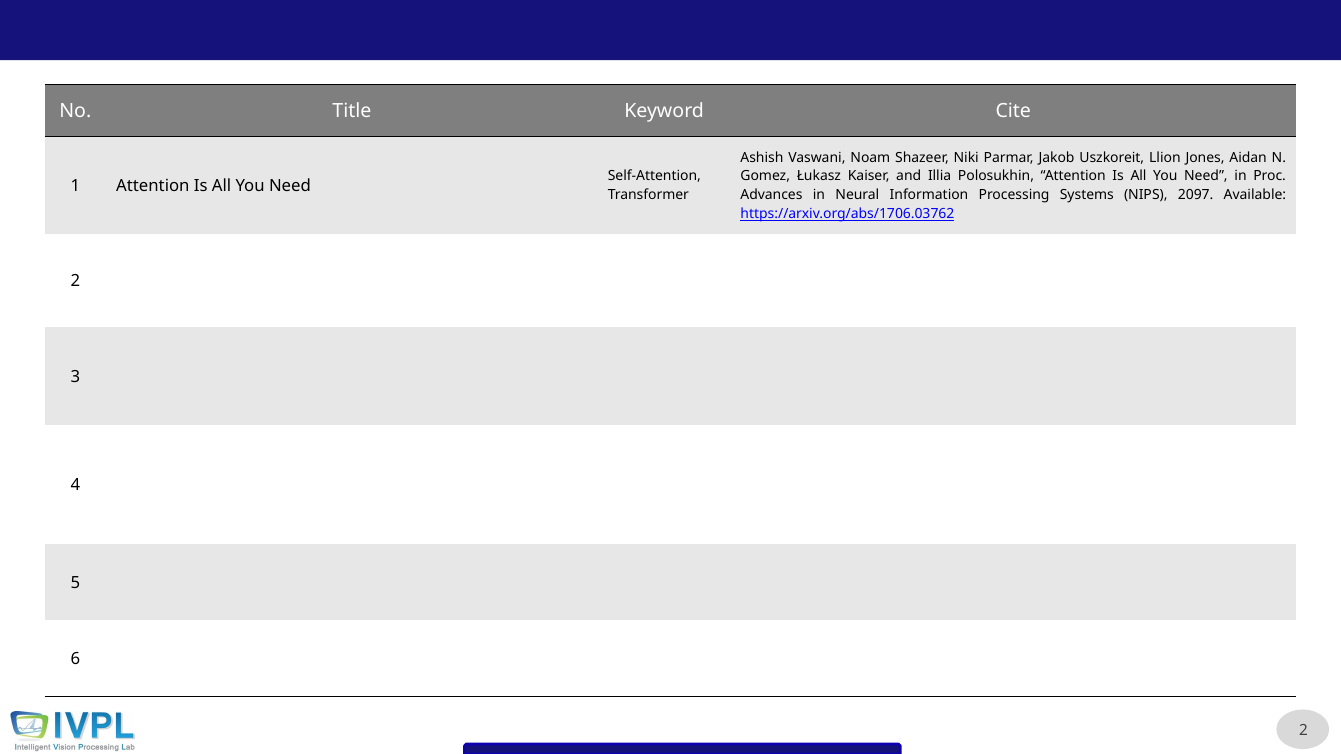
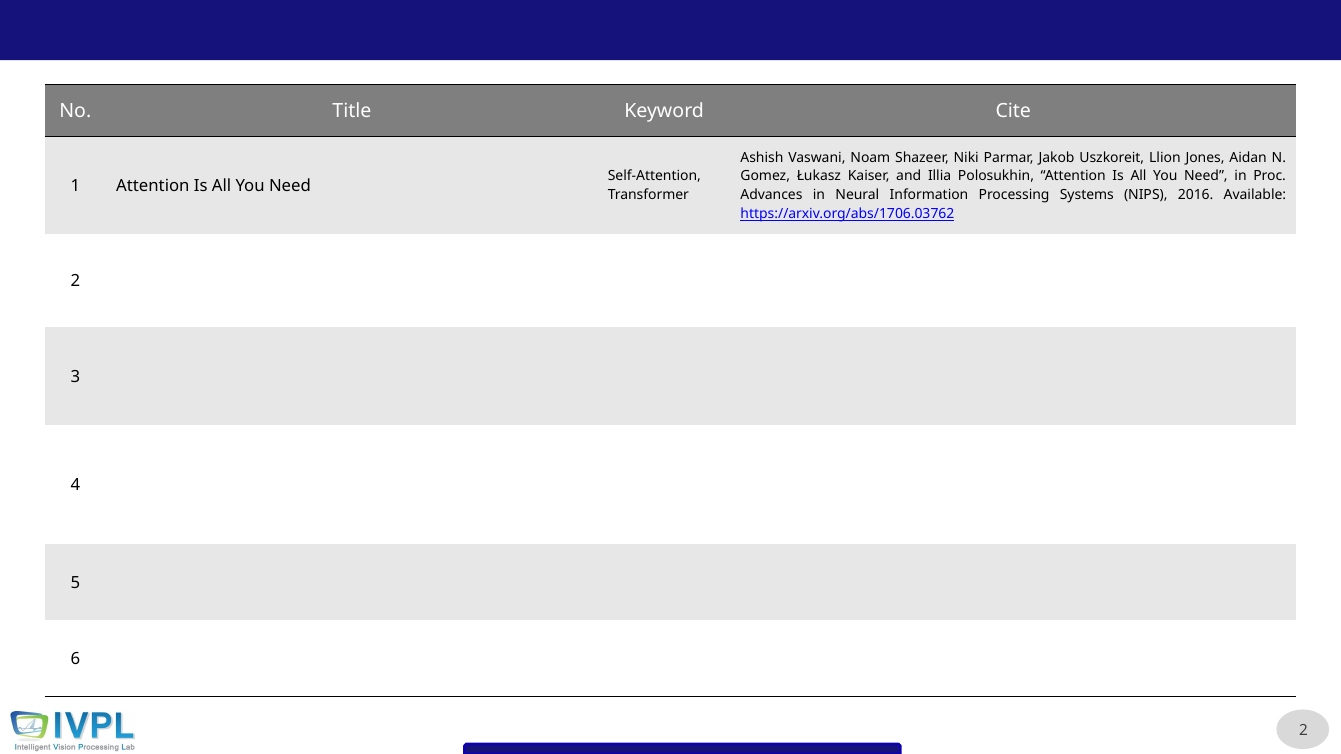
2097: 2097 -> 2016 (1196, 195)
